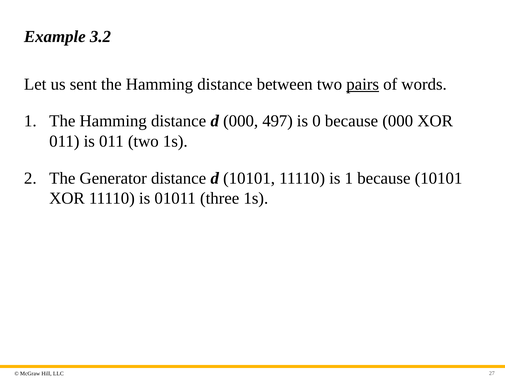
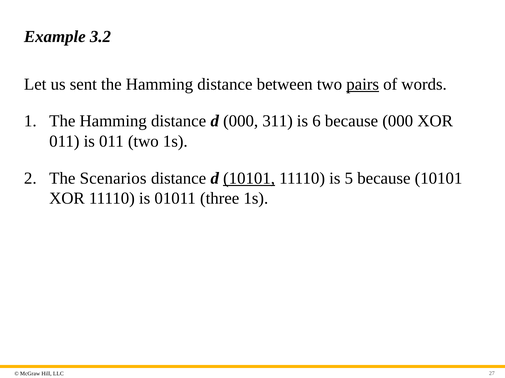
497: 497 -> 311 (278, 121)
0: 0 -> 6 (316, 121)
Generator: Generator -> Scenarios (113, 179)
10101 underline: none -> present (249, 179)
is 1: 1 -> 5 (349, 179)
